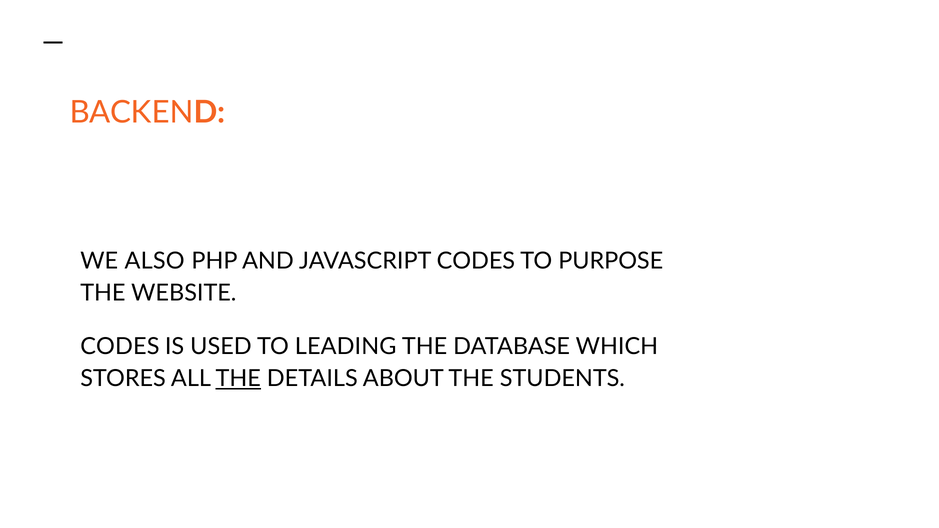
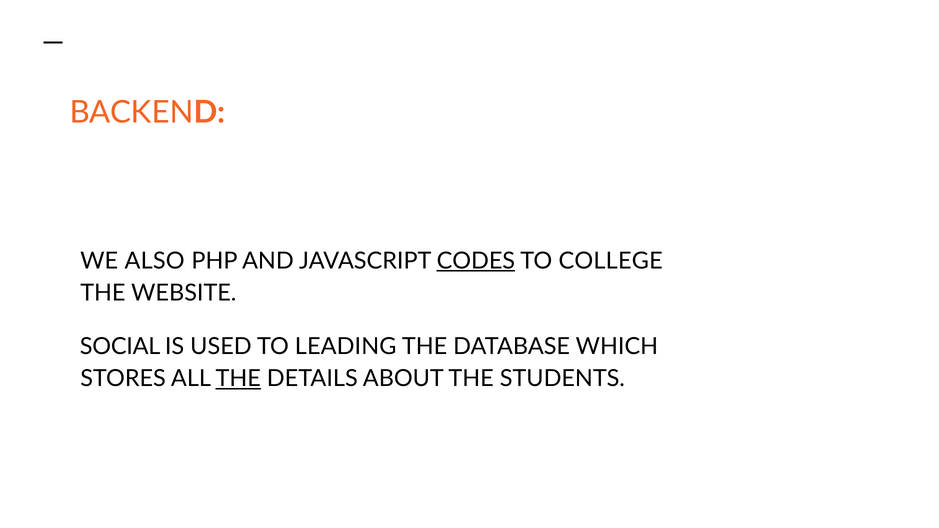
CODES underline: none -> present (476, 261)
PURPOSE: PURPOSE -> COLLEGE (611, 261)
CODES: CODES -> SOCIAL (120, 346)
